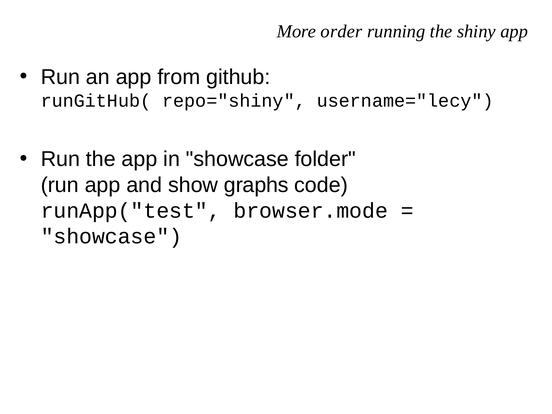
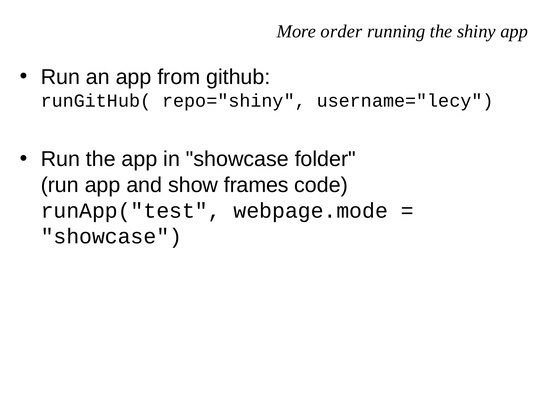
graphs: graphs -> frames (256, 185)
browser.mode: browser.mode -> webpage.mode (311, 211)
